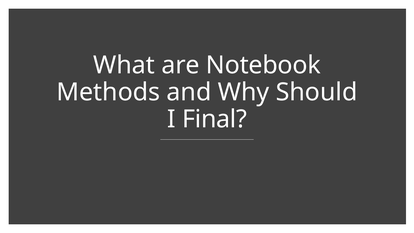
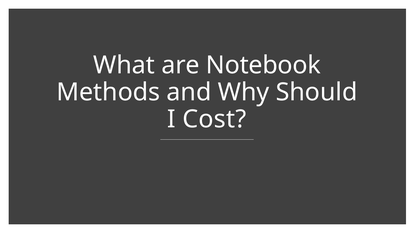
Final: Final -> Cost (214, 119)
